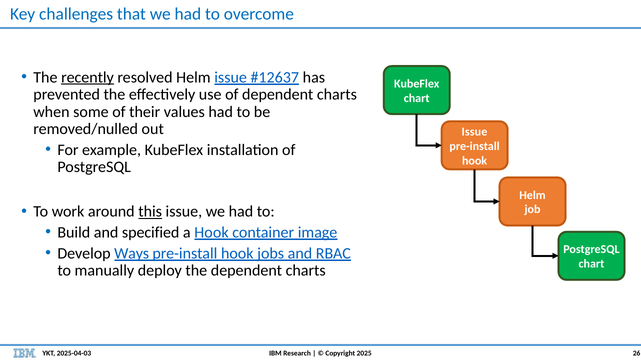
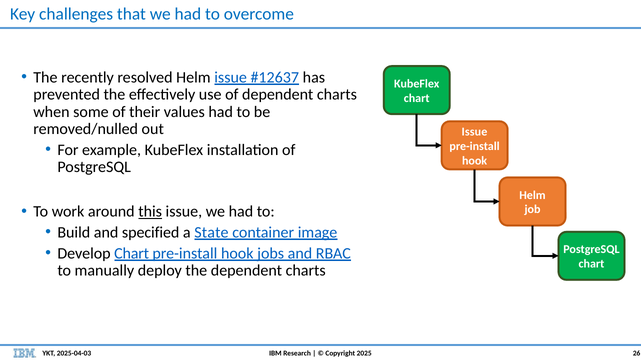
recently underline: present -> none (87, 77)
a Hook: Hook -> State (211, 233)
Develop Ways: Ways -> Chart (132, 254)
